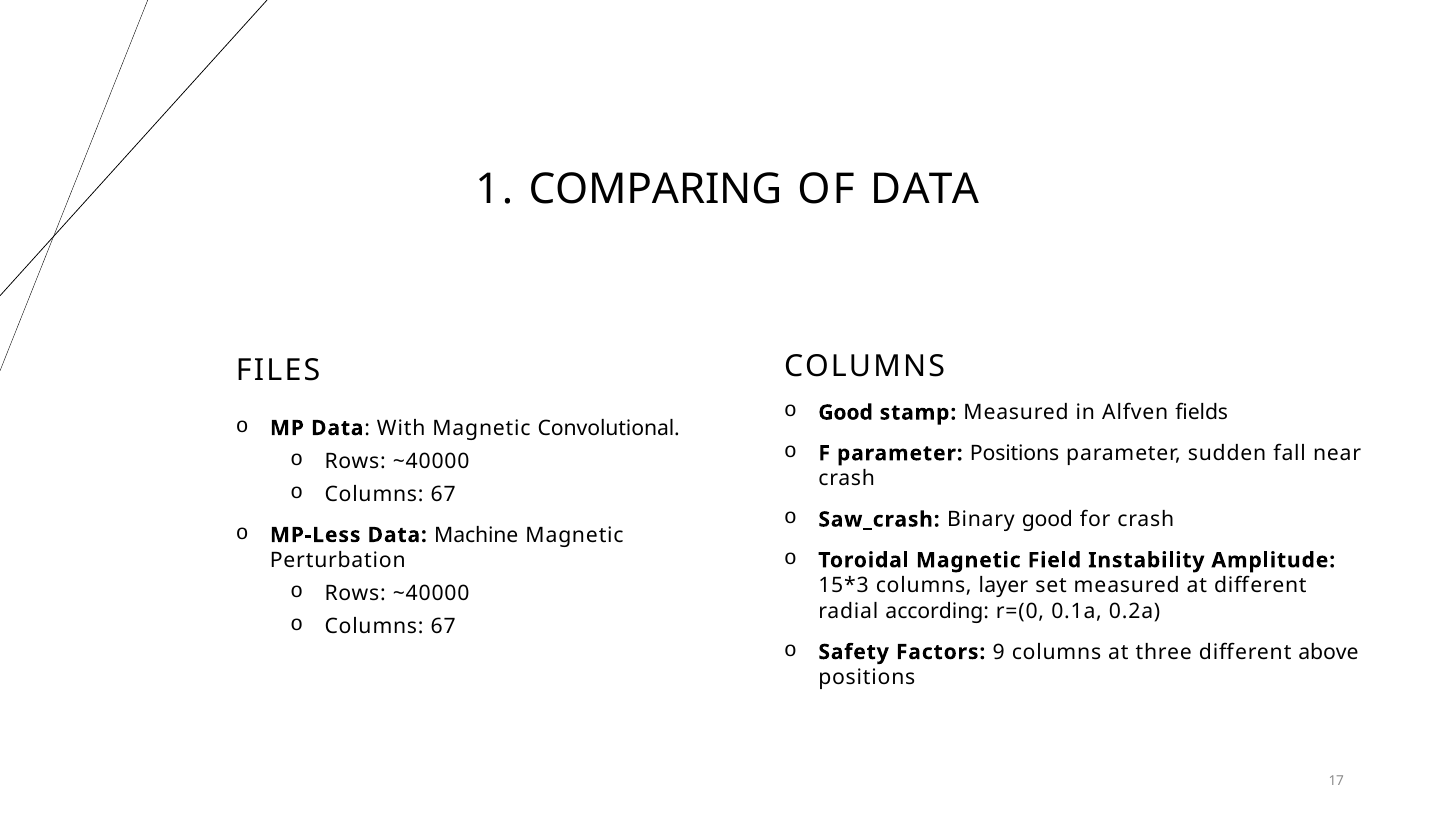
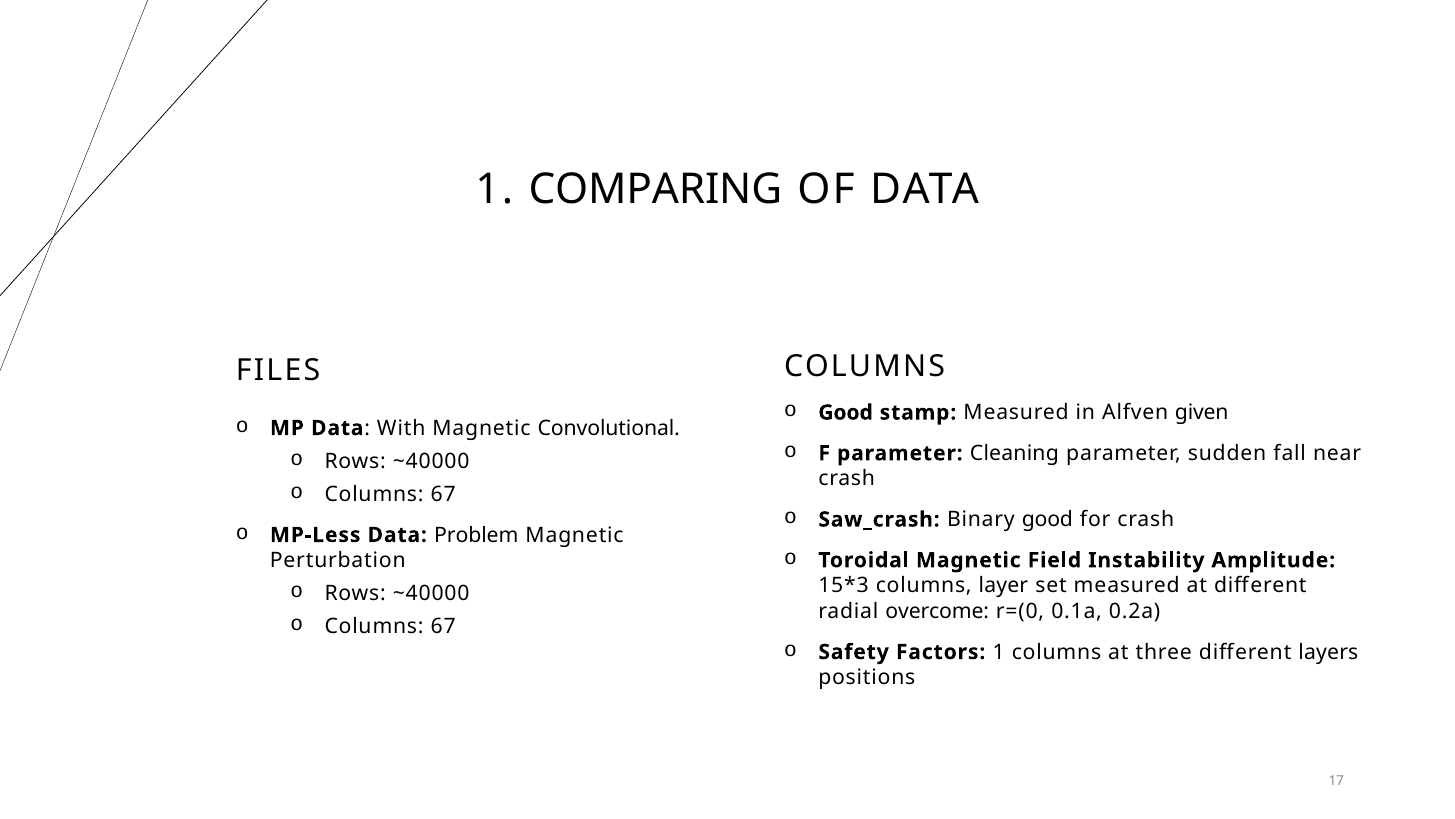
fields: fields -> given (1202, 412)
parameter Positions: Positions -> Cleaning (1014, 453)
Machine: Machine -> Problem (476, 535)
according: according -> overcome (937, 611)
Factors 9: 9 -> 1 (999, 652)
above: above -> layers (1328, 652)
